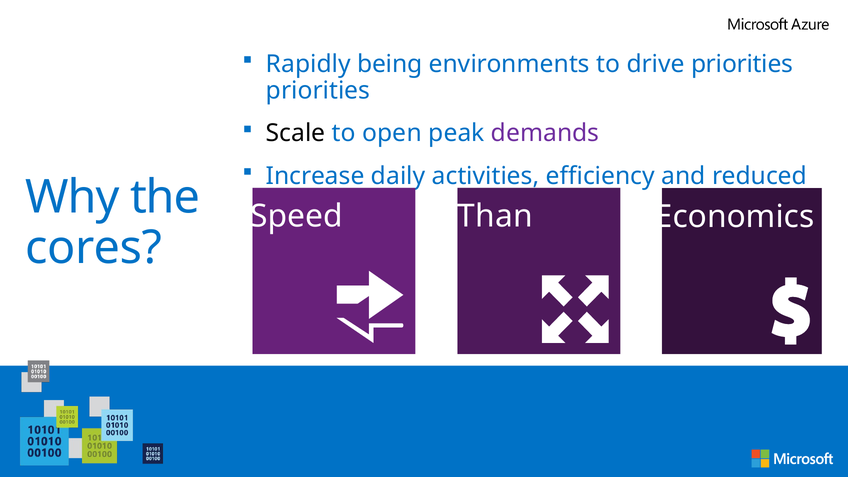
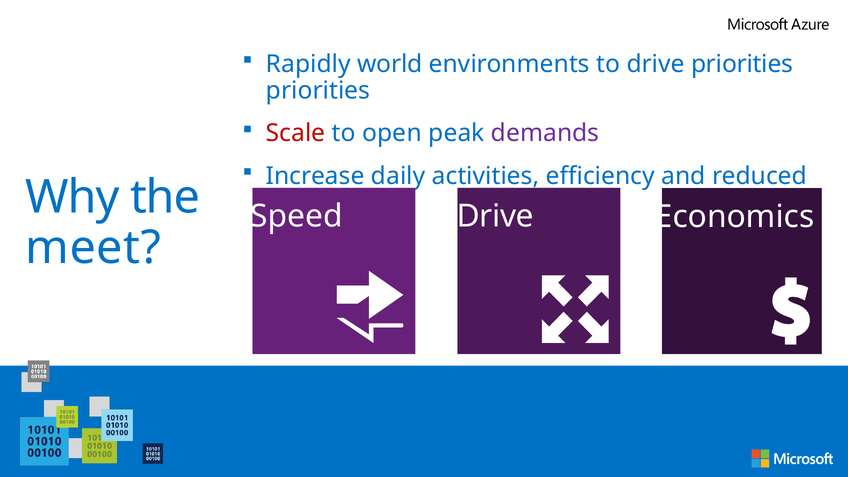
being: being -> world (390, 64)
Scale colour: black -> red (296, 133)
Than: Than -> Drive (495, 216)
cores: cores -> meet (93, 248)
